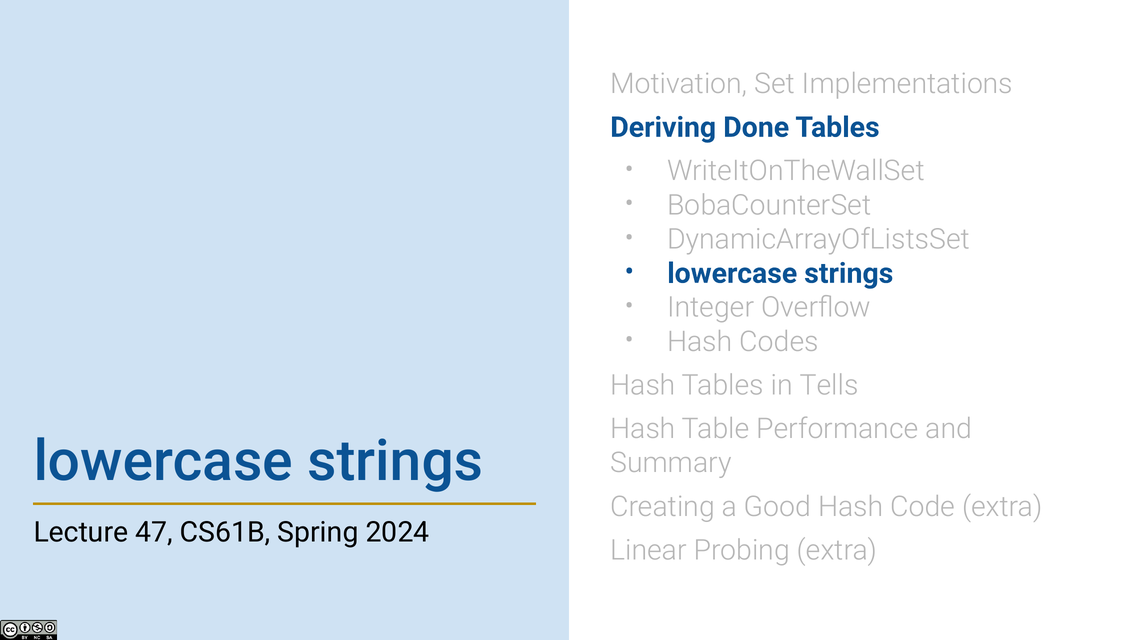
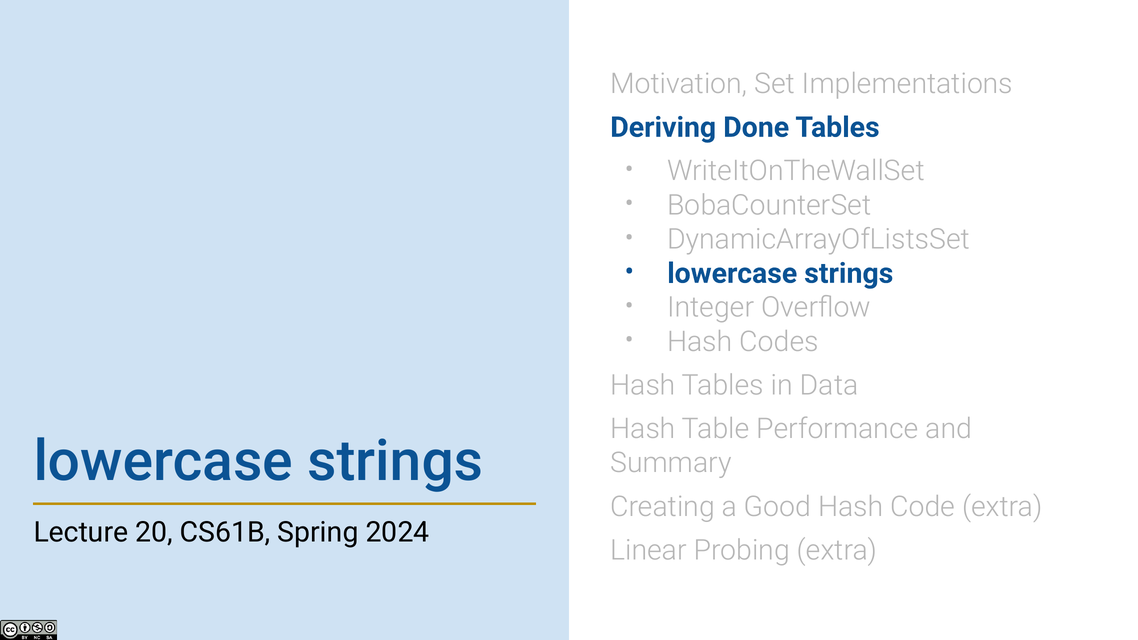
Tells: Tells -> Data (829, 385)
47: 47 -> 20 (154, 533)
